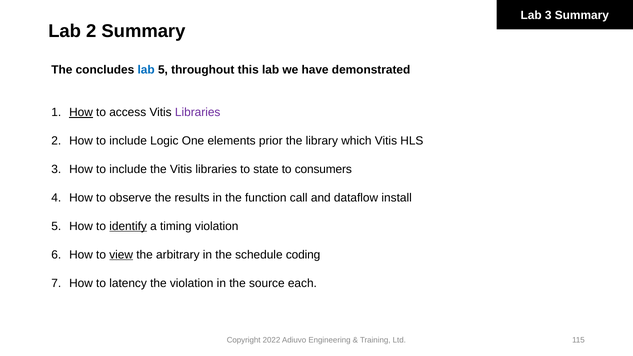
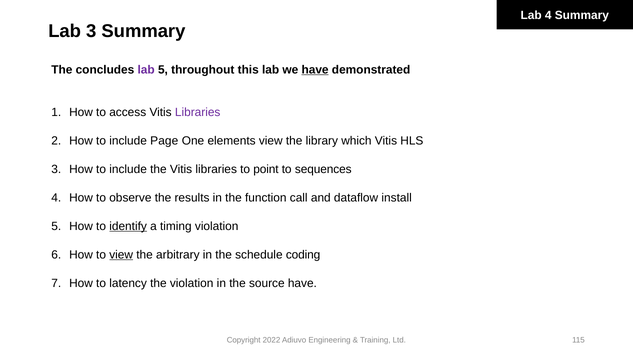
Lab 3: 3 -> 4 (548, 16)
Lab 2: 2 -> 3 (91, 31)
lab colour: blue -> purple (146, 70)
have underline: none -> present (315, 70)
How underline: present -> none (81, 112)
Logic: Logic -> Page (164, 141)
elements prior: prior -> view (271, 141)
state: state -> point (266, 169)
consumers: consumers -> sequences (323, 169)
source each: each -> have (302, 283)
